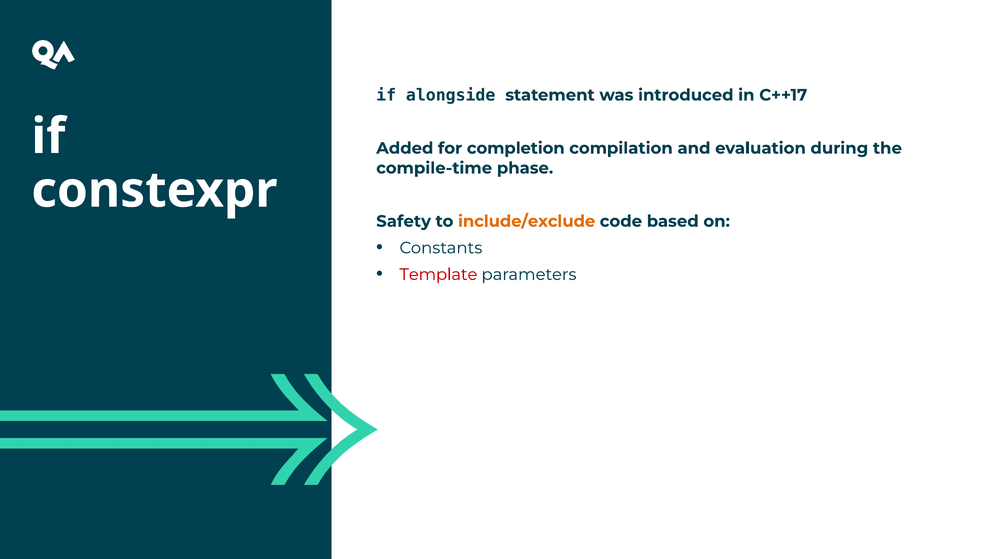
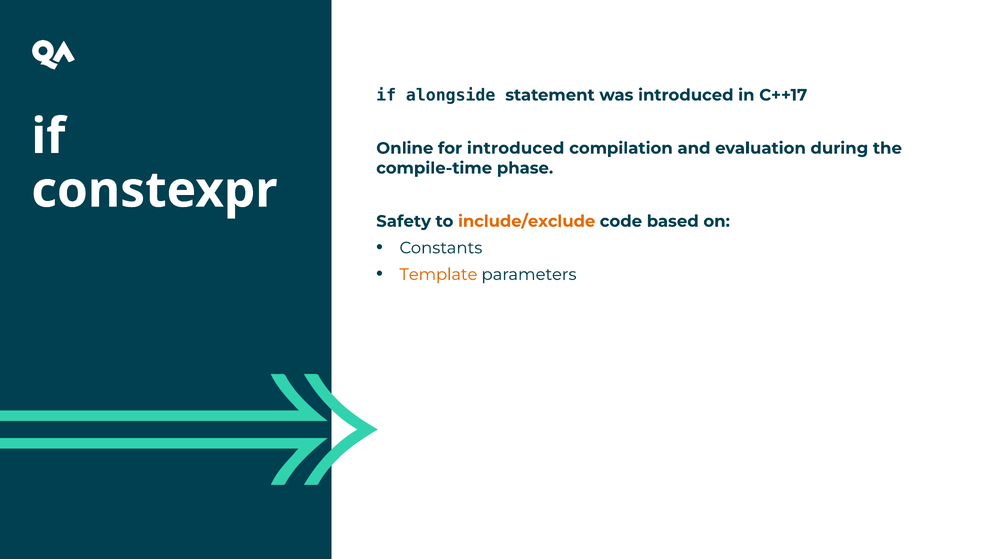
Added: Added -> Online (405, 148)
for completion: completion -> introduced (516, 148)
Template colour: red -> orange (438, 274)
